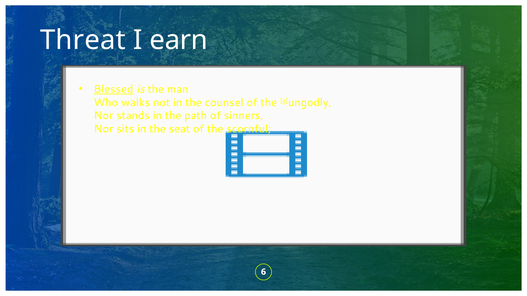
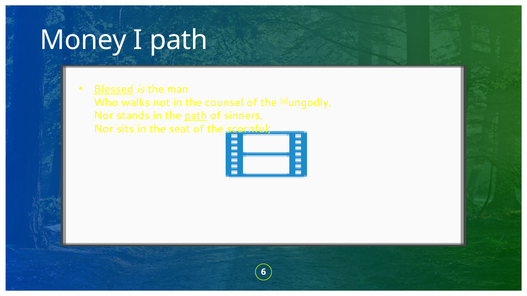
Threat: Threat -> Money (83, 40)
I earn: earn -> path (179, 40)
path underline: none -> present (196, 116)
